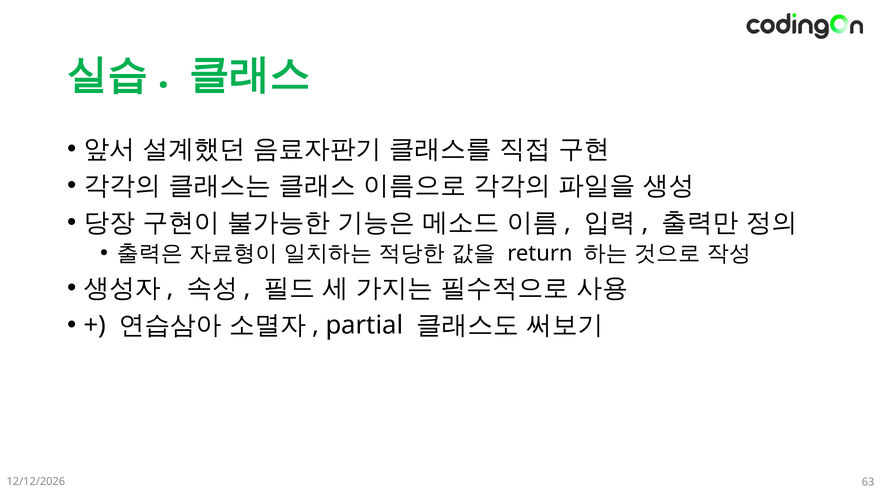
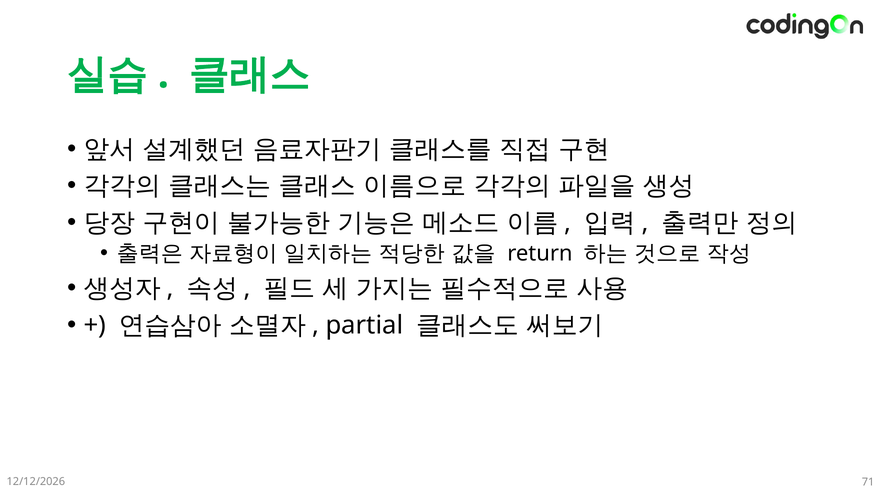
63: 63 -> 71 (868, 482)
